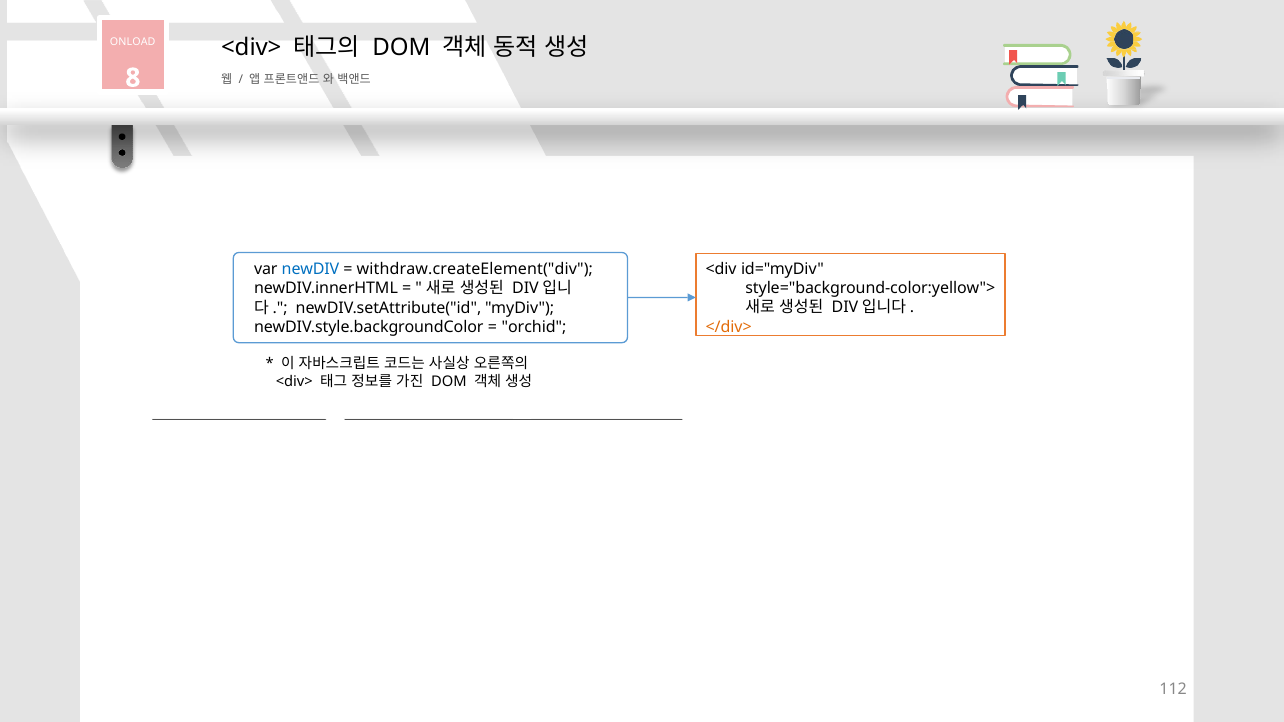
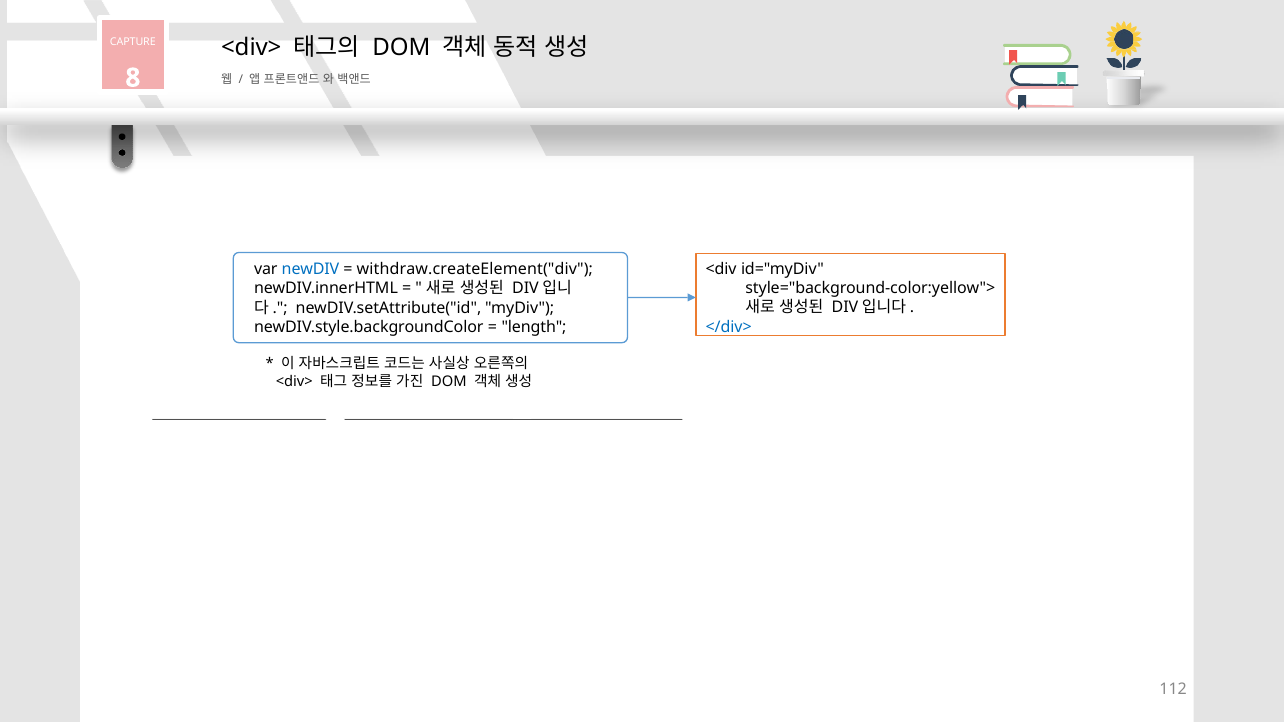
ONLOAD: ONLOAD -> CAPTURE (133, 42)
</div> colour: orange -> blue (729, 327)
orchid: orchid -> length (534, 327)
